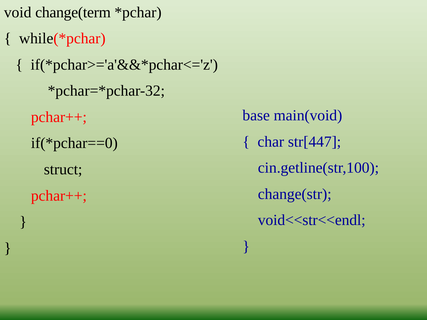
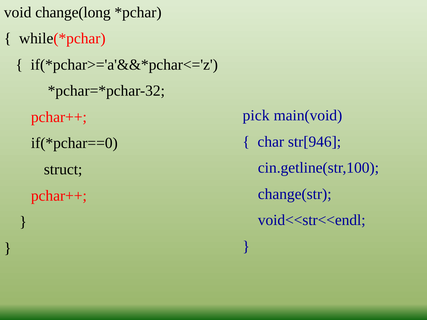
change(term: change(term -> change(long (73, 12)
base: base -> pick (256, 115)
str[447: str[447 -> str[946 (315, 142)
